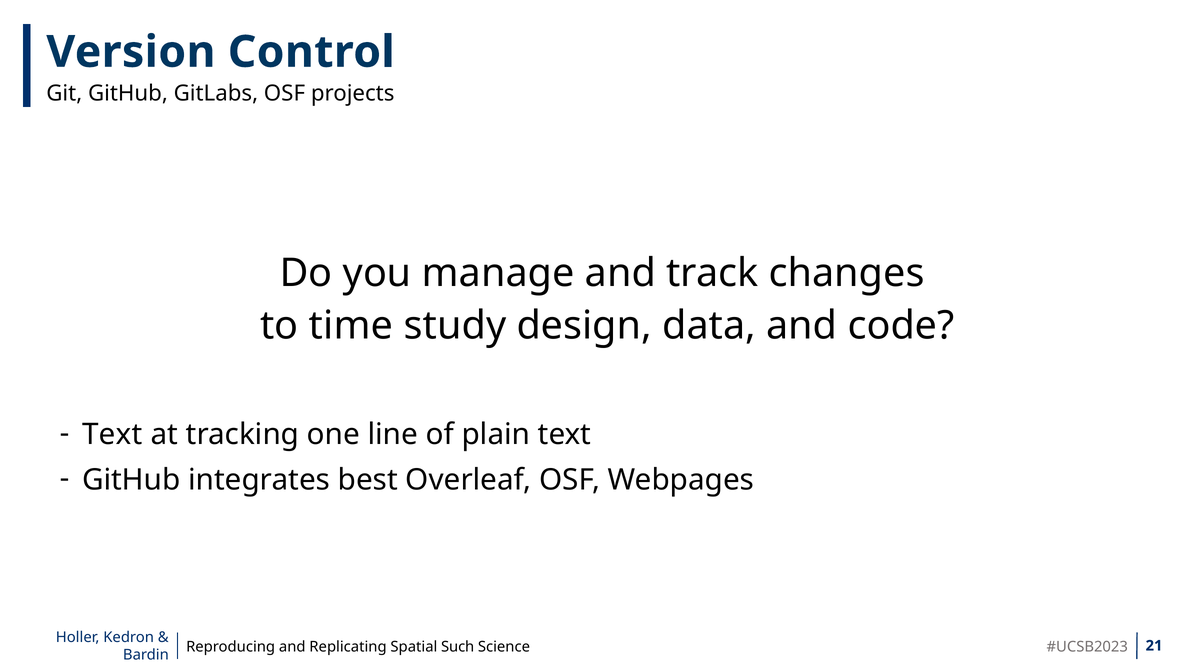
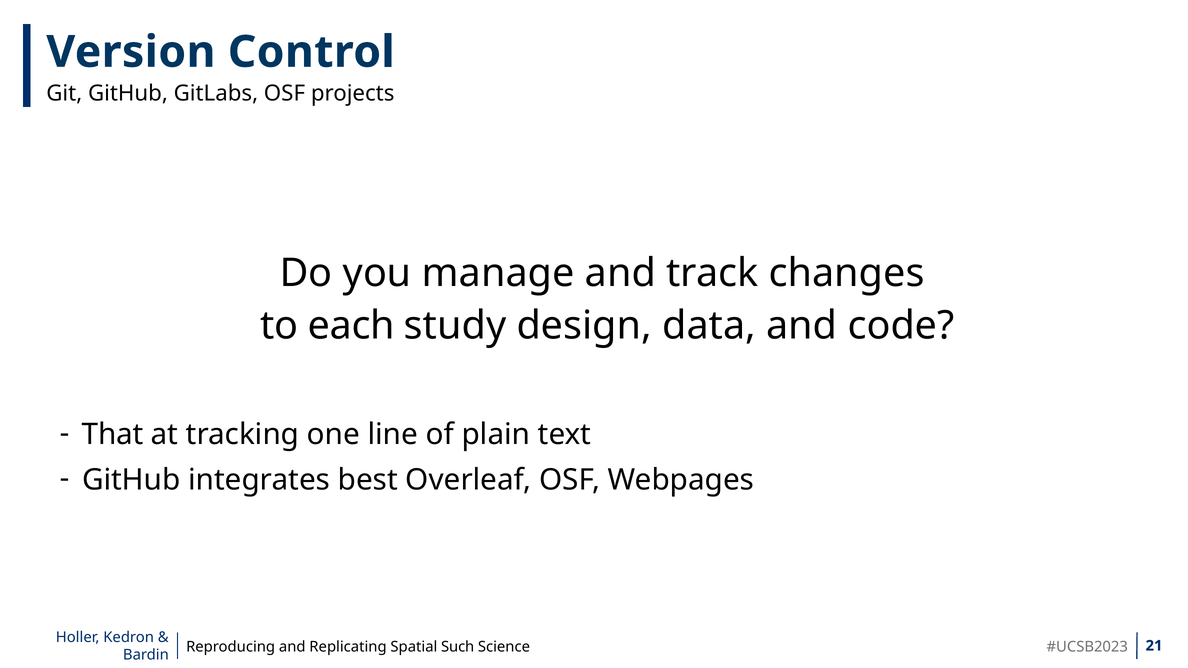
time: time -> each (351, 326)
Text: Text -> That (113, 435)
